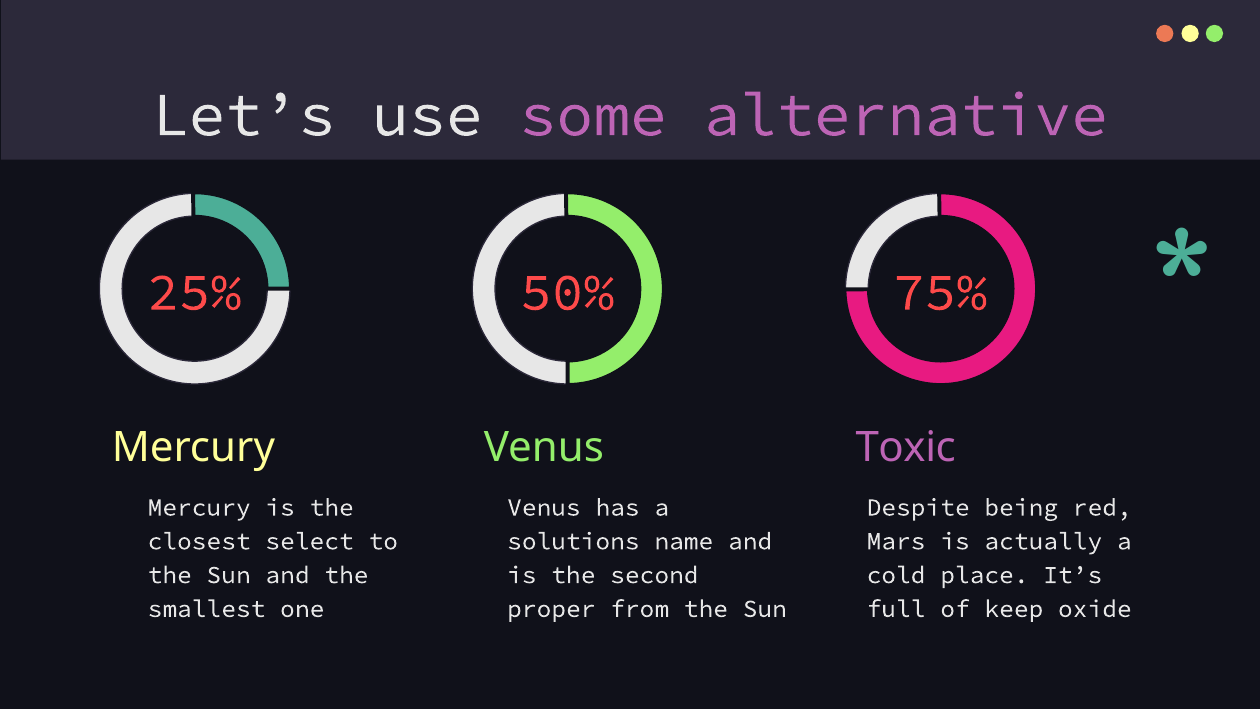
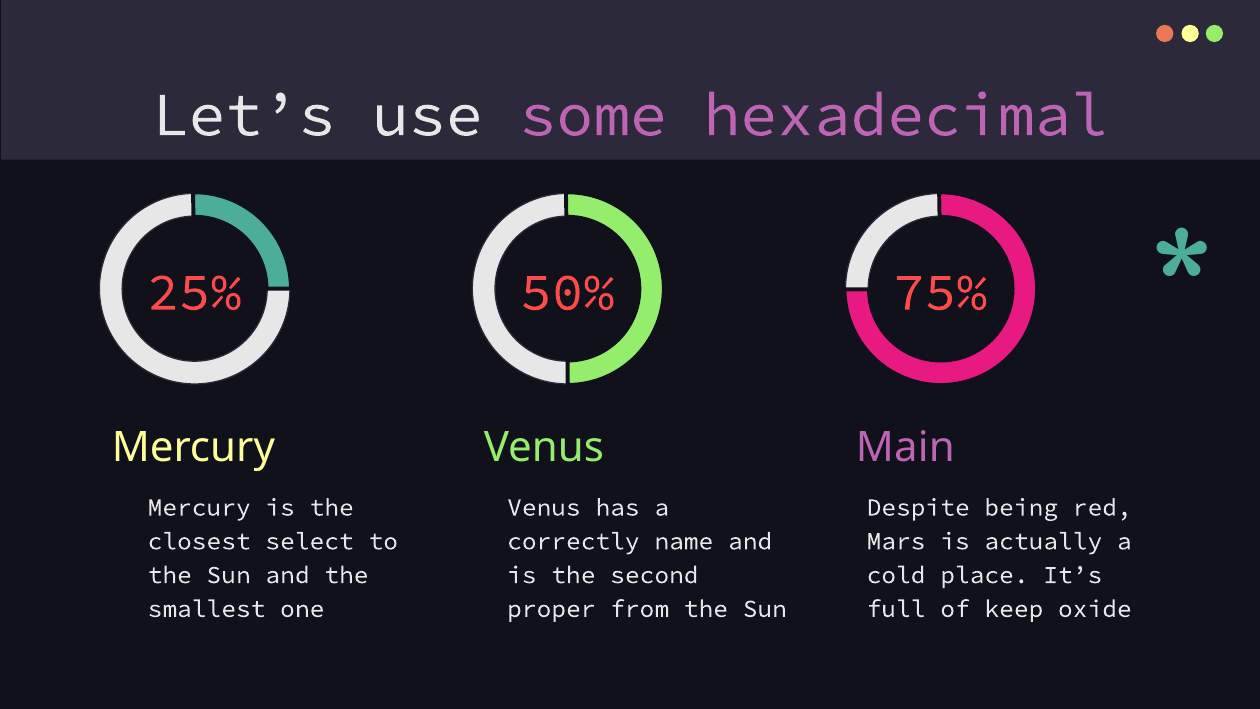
alternative: alternative -> hexadecimal (906, 115)
Toxic: Toxic -> Main (905, 448)
solutions: solutions -> correctly (573, 541)
